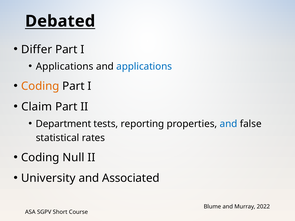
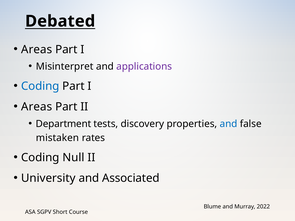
Differ: Differ -> Areas (37, 49)
Applications: Applications -> Misinterpret (65, 67)
applications colour: blue -> purple (144, 67)
Coding colour: orange -> blue (40, 86)
Claim: Claim -> Areas (37, 107)
reporting: reporting -> discovery (142, 124)
statistical: statistical -> mistaken (58, 138)
